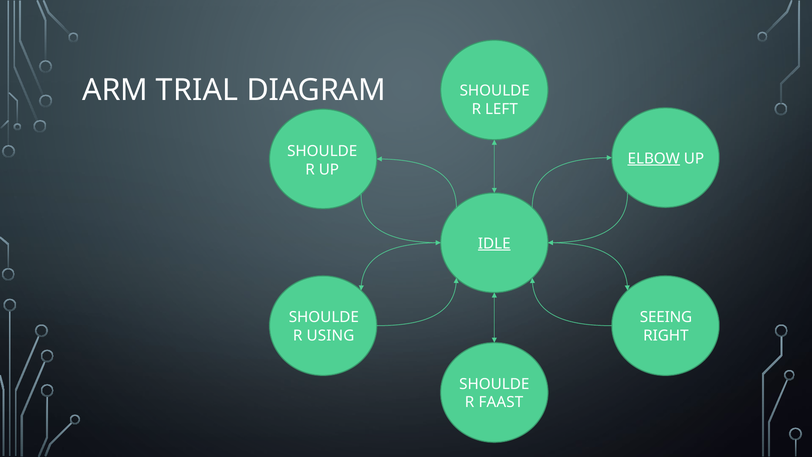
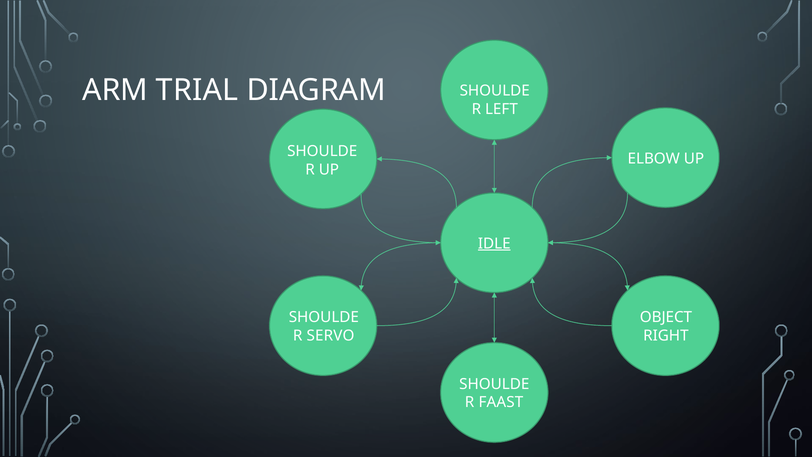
ELBOW underline: present -> none (654, 158)
SEEING: SEEING -> OBJECT (666, 317)
USING: USING -> SERVO (330, 335)
